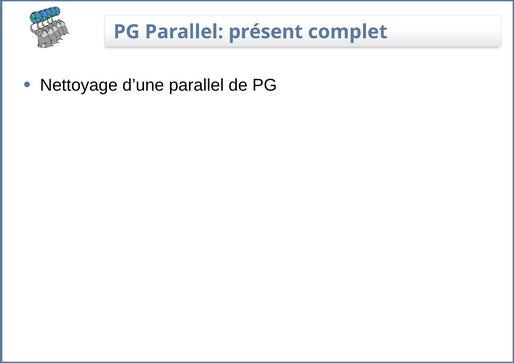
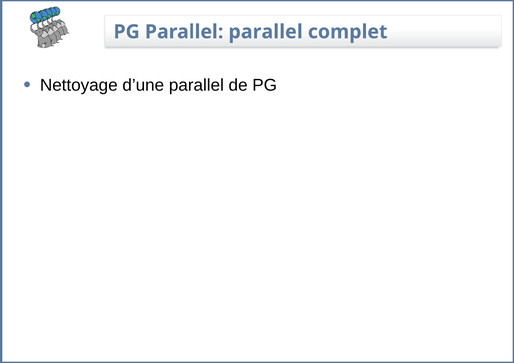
Parallel présent: présent -> parallel (266, 32)
